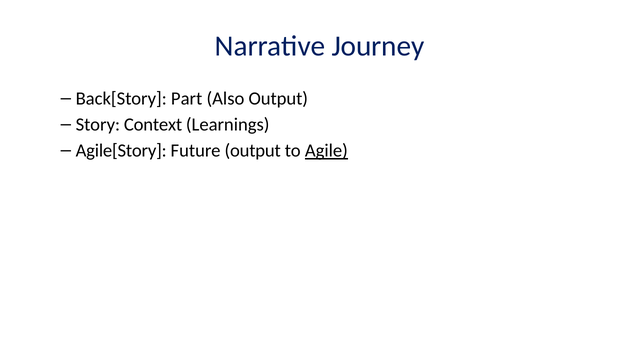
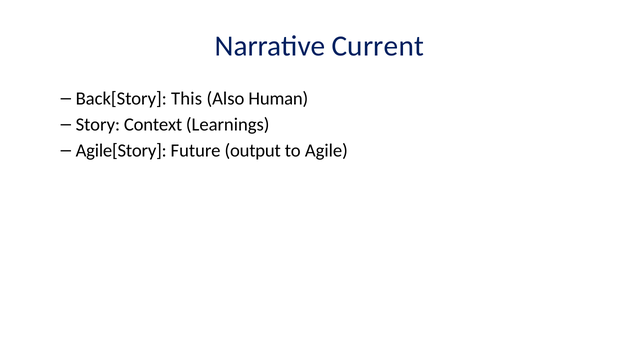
Journey: Journey -> Current (378, 46)
Part: Part -> This (187, 99)
Also Output: Output -> Human (278, 99)
Agile underline: present -> none (326, 151)
